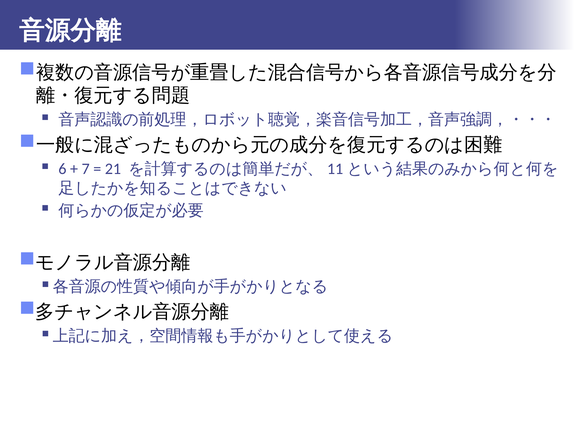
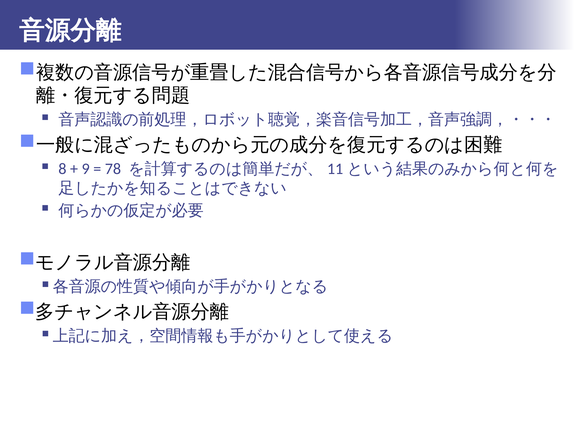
6: 6 -> 8 (62, 169)
7: 7 -> 9 (86, 169)
21: 21 -> 78 (113, 169)
